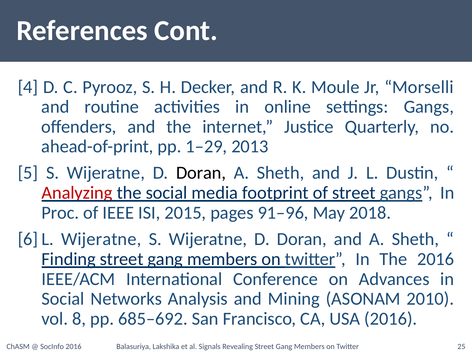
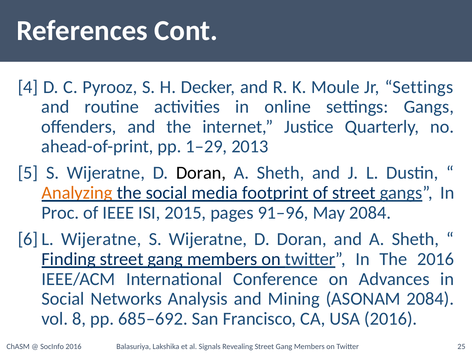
Jr Morselli: Morselli -> Settings (419, 87)
Analyzing colour: red -> orange (77, 193)
May 2018: 2018 -> 2084 (370, 213)
ASONAM 2010: 2010 -> 2084 (430, 299)
